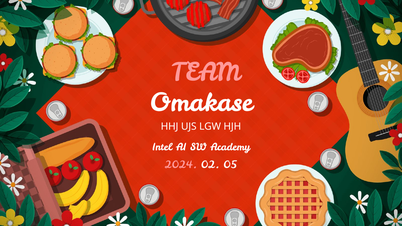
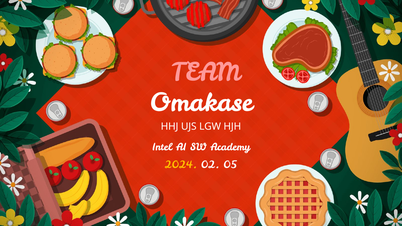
2024 colour: pink -> yellow (181, 165)
